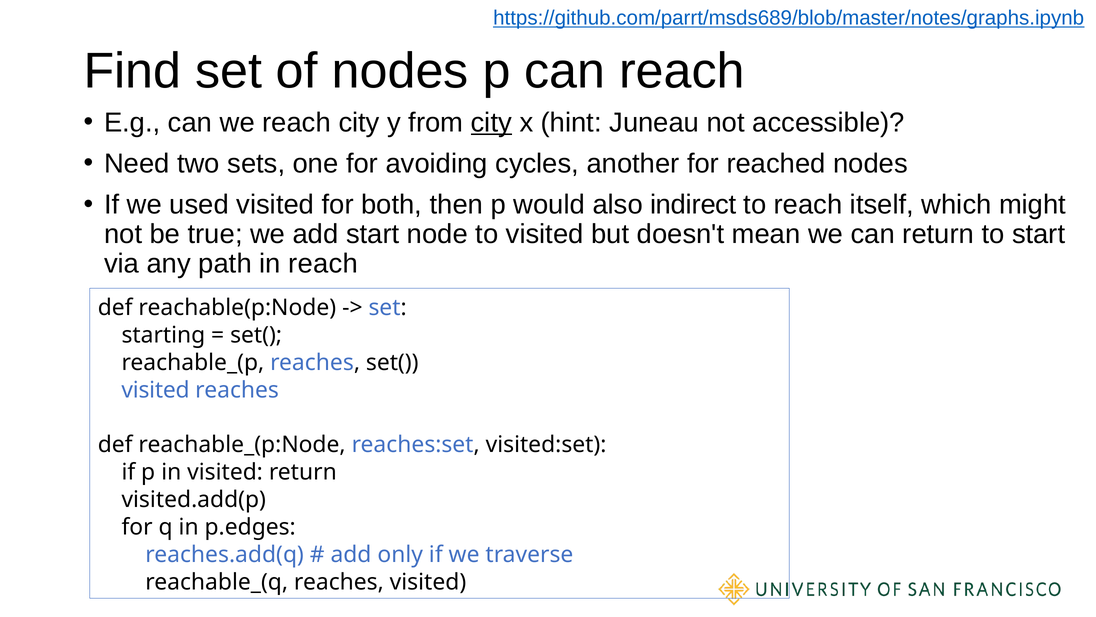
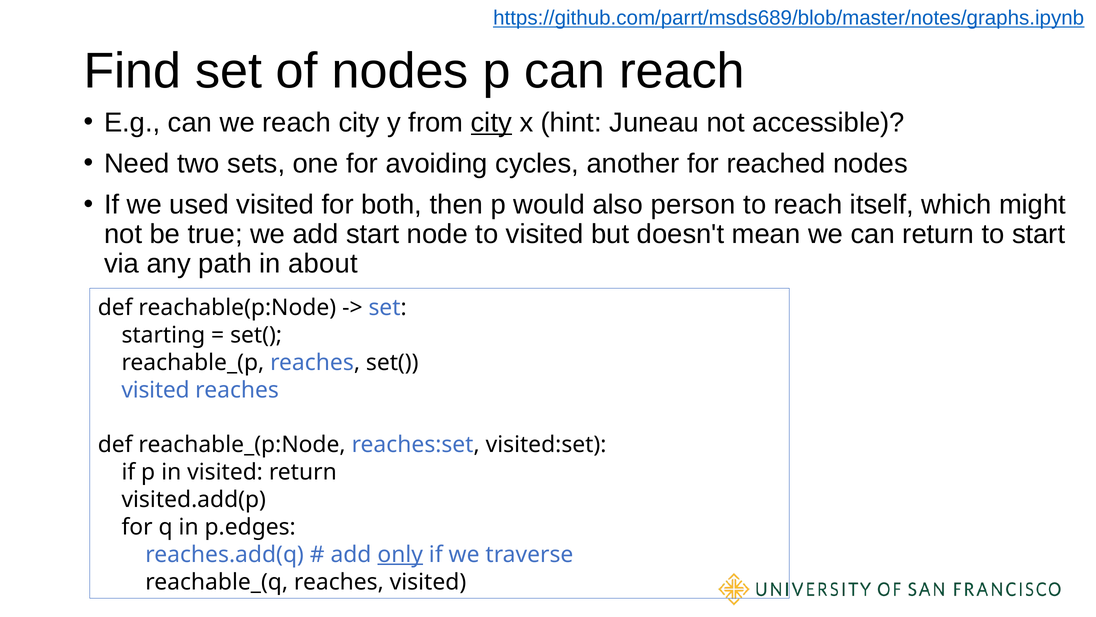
indirect: indirect -> person (693, 204)
in reach: reach -> about (323, 264)
only underline: none -> present (400, 554)
